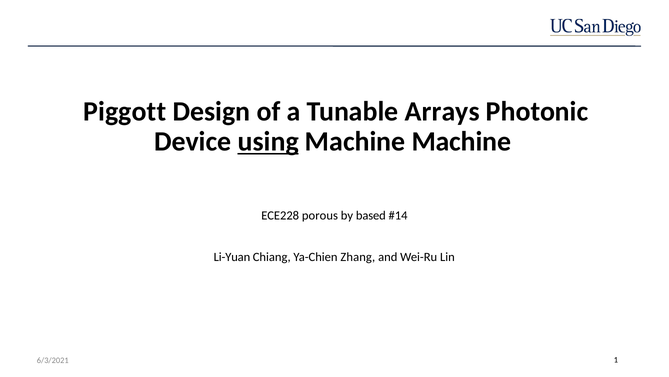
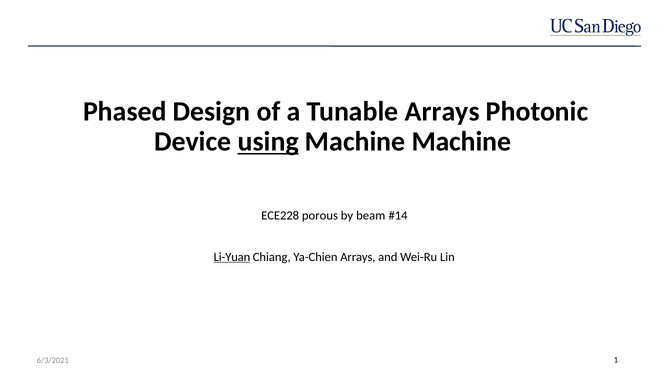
Piggott: Piggott -> Phased (125, 111)
based: based -> beam (371, 215)
Li-Yuan underline: none -> present (232, 256)
Ya-Chien Zhang: Zhang -> Arrays (358, 256)
